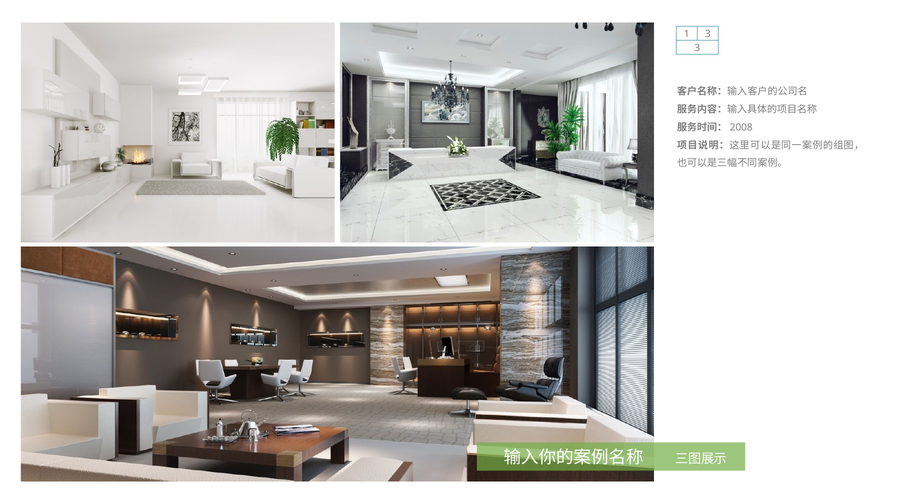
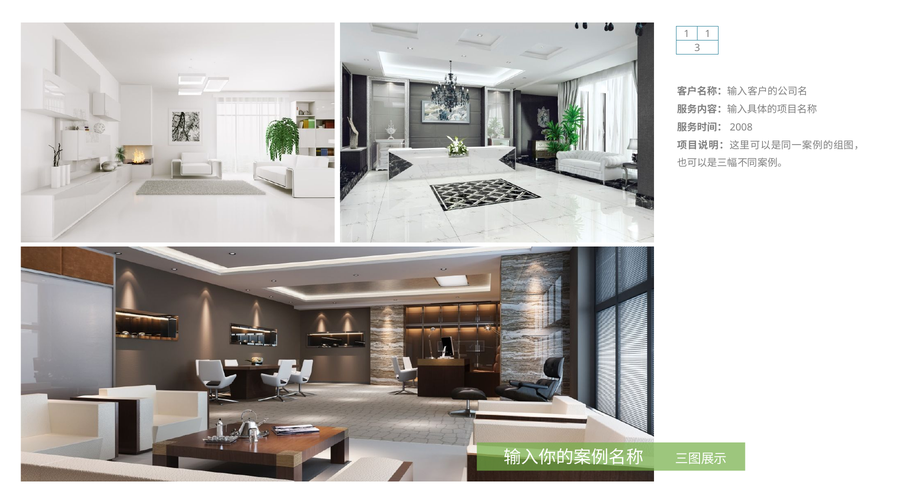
1 3: 3 -> 1 (708, 34)
